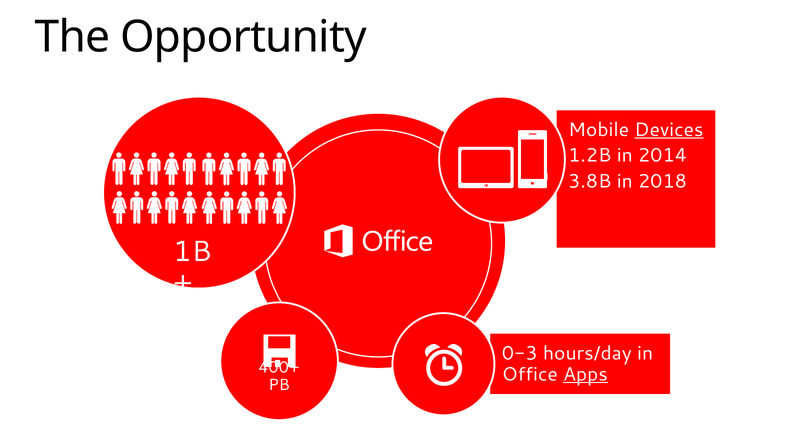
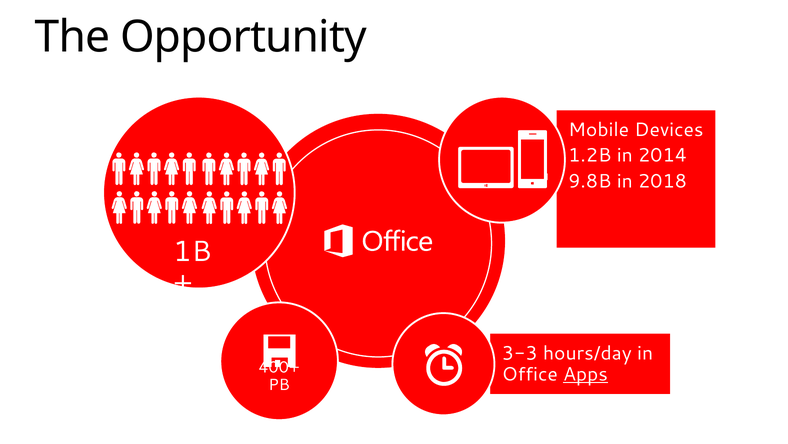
Devices underline: present -> none (669, 130)
3.8B: 3.8B -> 9.8B (590, 181)
0-3: 0-3 -> 3-3 (520, 353)
